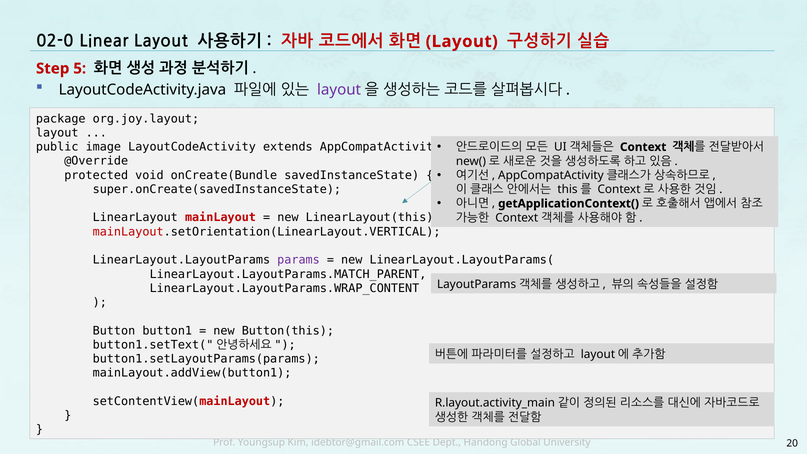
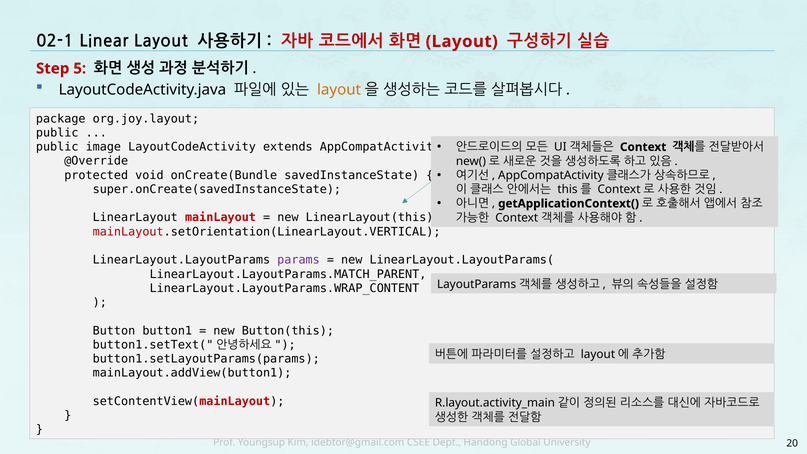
02-0: 02-0 -> 02-1 (55, 41)
layout colour: purple -> orange (339, 90)
layout: layout -> public (57, 133)
